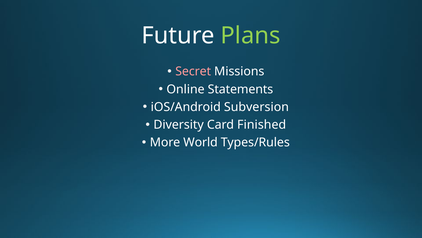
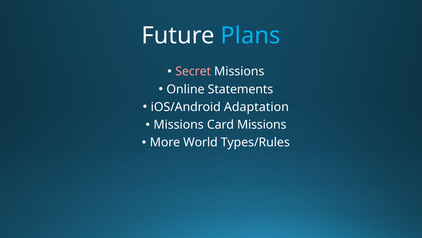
Plans colour: light green -> light blue (250, 35)
Subversion: Subversion -> Adaptation (256, 107)
Diversity: Diversity -> Missions (179, 124)
Card Finished: Finished -> Missions (262, 124)
